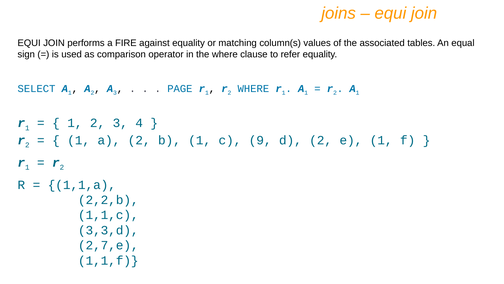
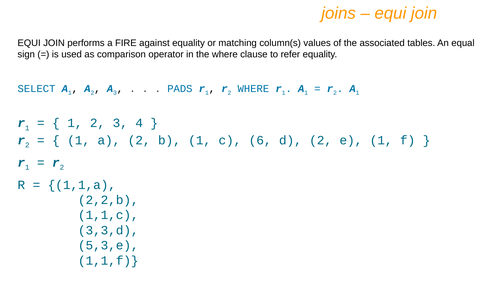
PAGE: PAGE -> PADS (180, 88)
9: 9 -> 6 (260, 140)
2,7,e: 2,7,e -> 5,3,e (108, 245)
